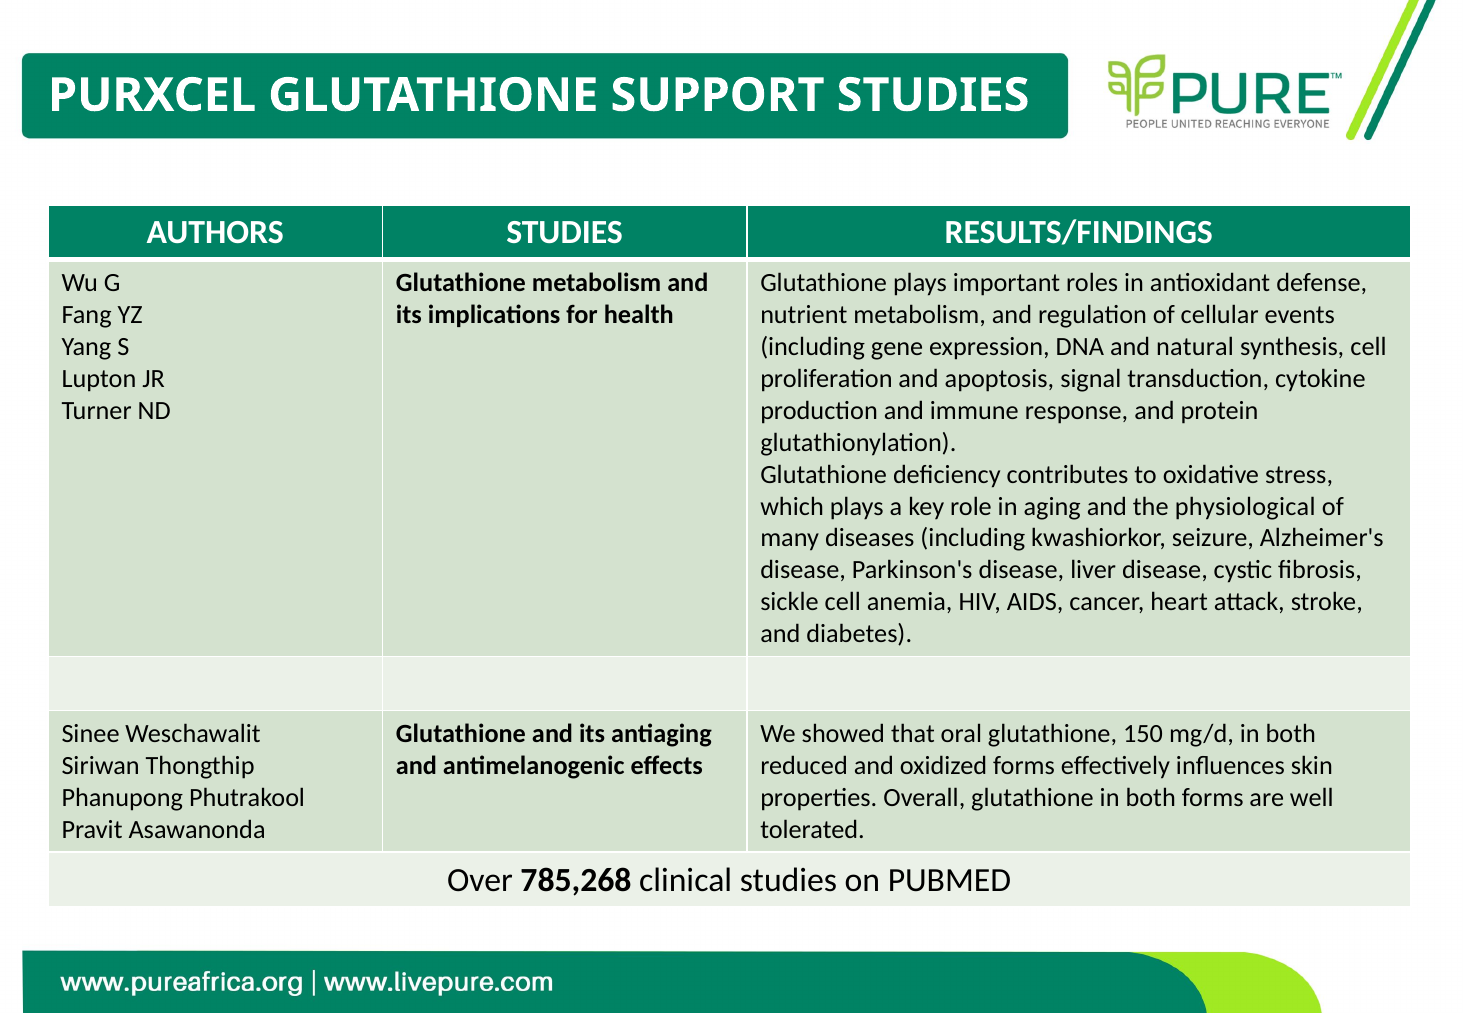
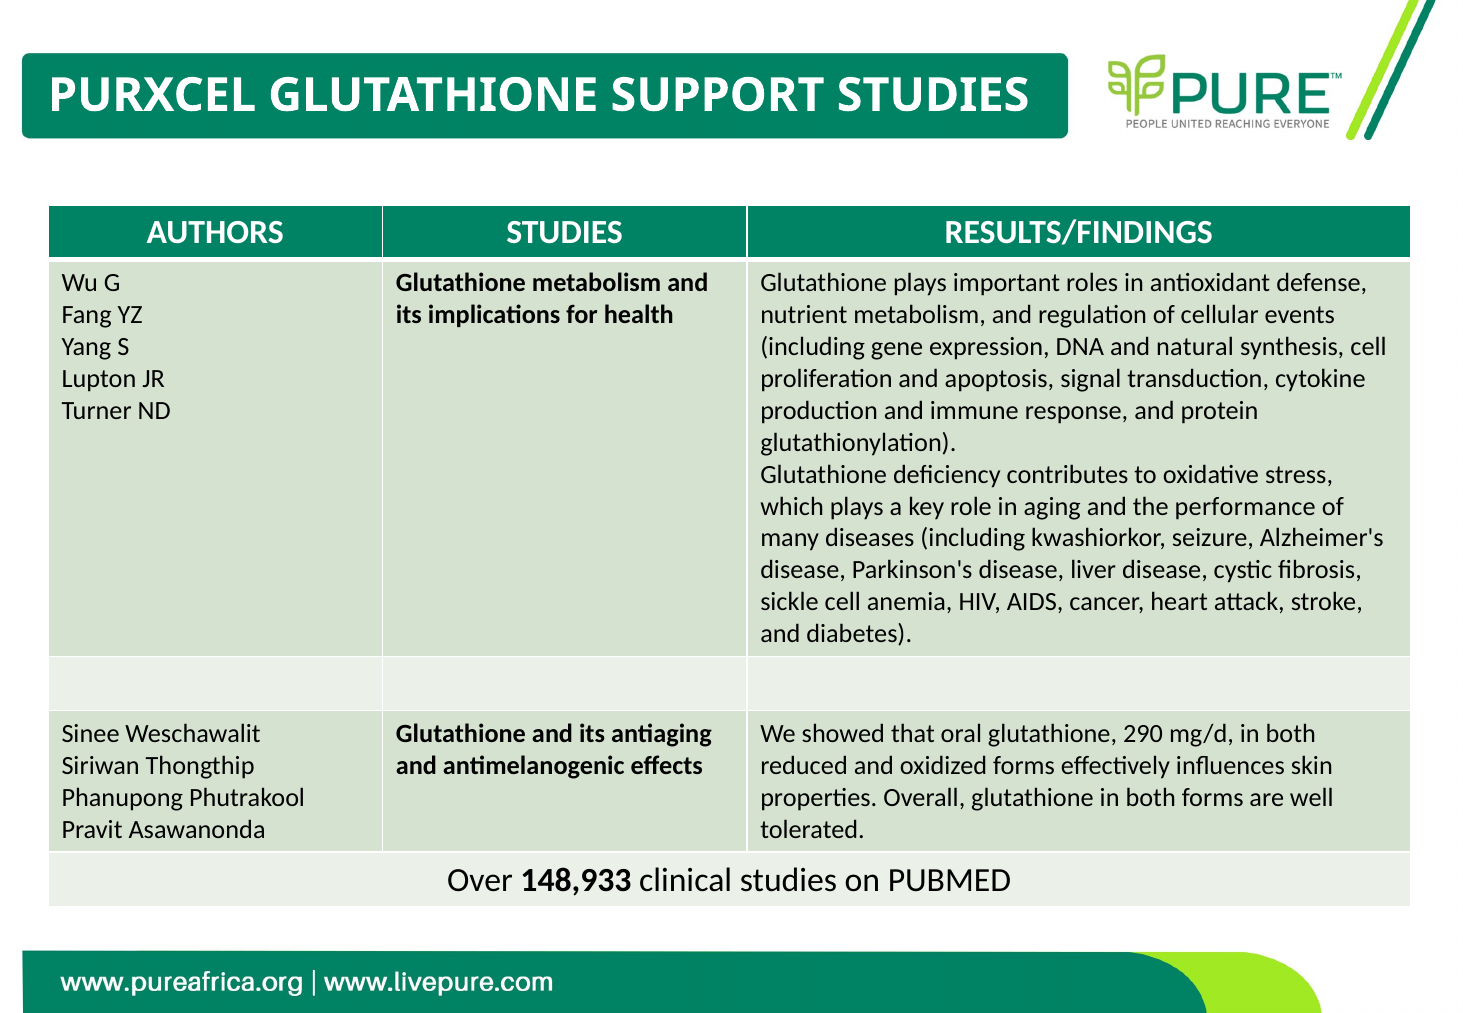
physiological: physiological -> performance (1245, 506)
150: 150 -> 290 (1143, 734)
785,268: 785,268 -> 148,933 (576, 880)
